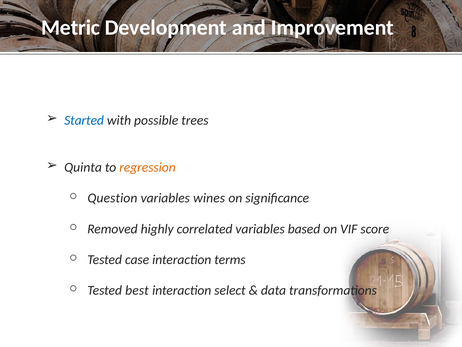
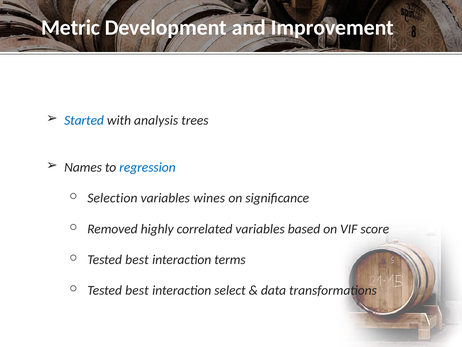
possible: possible -> analysis (156, 120)
Quinta: Quinta -> Names (83, 167)
regression colour: orange -> blue (147, 167)
Question: Question -> Selection (112, 198)
case: case -> best (137, 259)
